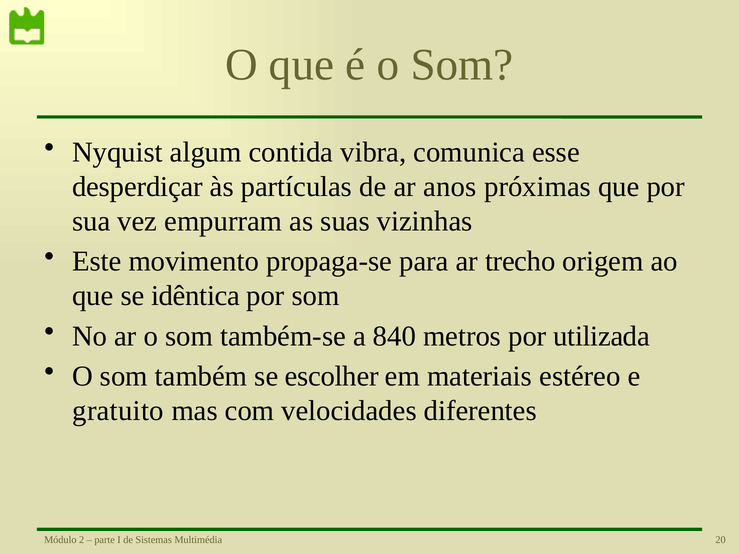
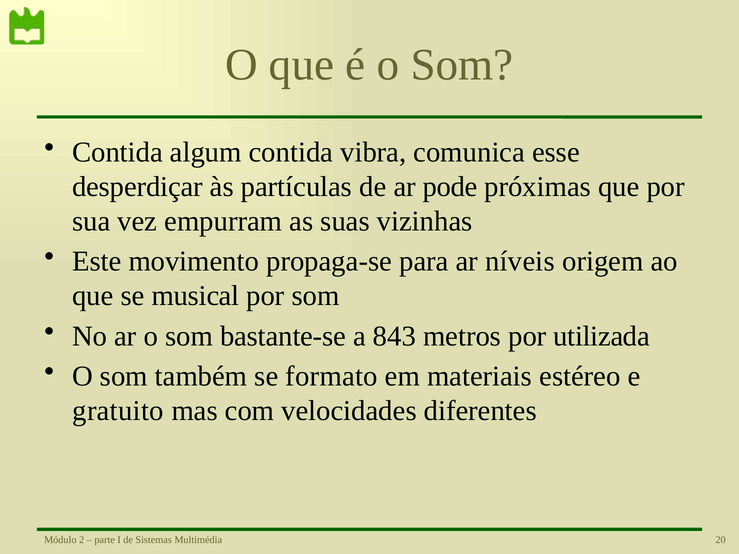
Nyquist: Nyquist -> Contida (117, 152)
anos: anos -> pode (450, 187)
trecho: trecho -> níveis (520, 262)
idêntica: idêntica -> musical (196, 296)
também-se: também-se -> bastante-se (283, 336)
840: 840 -> 843 (394, 336)
escolher: escolher -> formato (332, 377)
